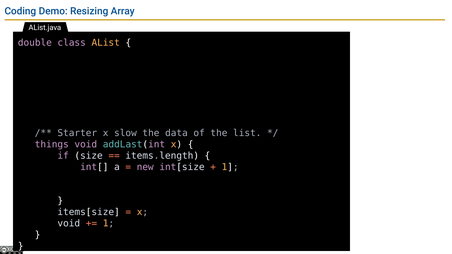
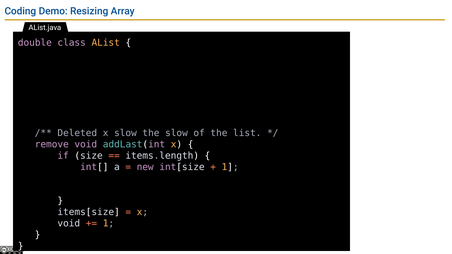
Starter: Starter -> Deleted (77, 133)
the data: data -> slow (176, 133)
things: things -> remove (52, 145)
